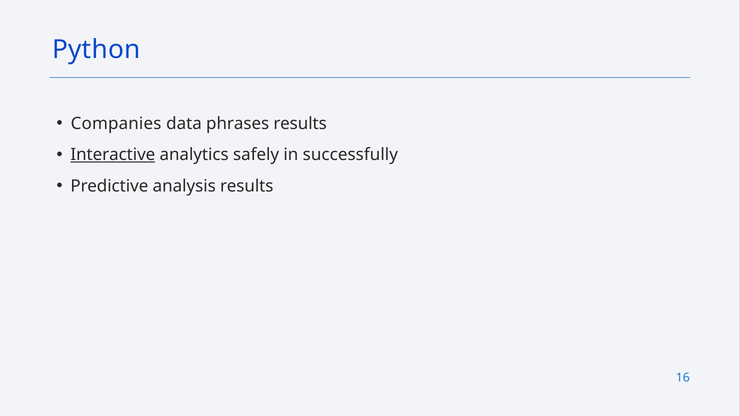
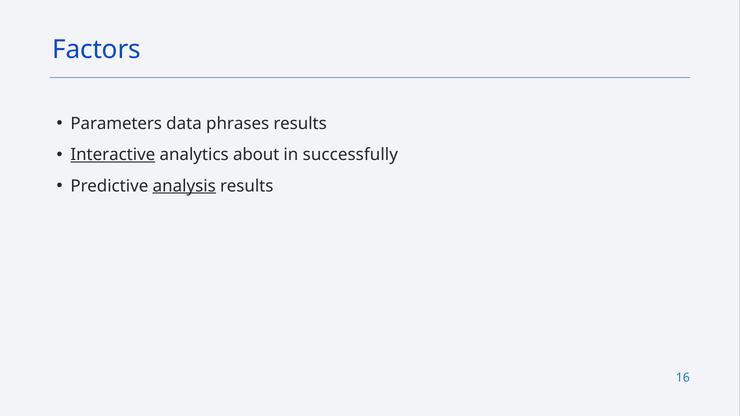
Python: Python -> Factors (97, 49)
Companies: Companies -> Parameters (116, 124)
safely: safely -> about (256, 155)
analysis underline: none -> present (184, 186)
